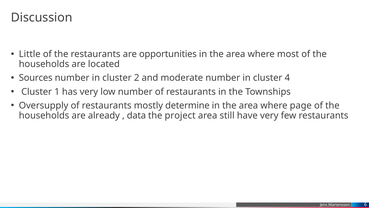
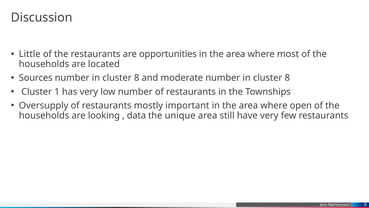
2: 2 -> 8 (137, 78)
4: 4 -> 8 (287, 78)
determine: determine -> important (187, 105)
page: page -> open (301, 105)
already: already -> looking (104, 115)
project: project -> unique (180, 115)
